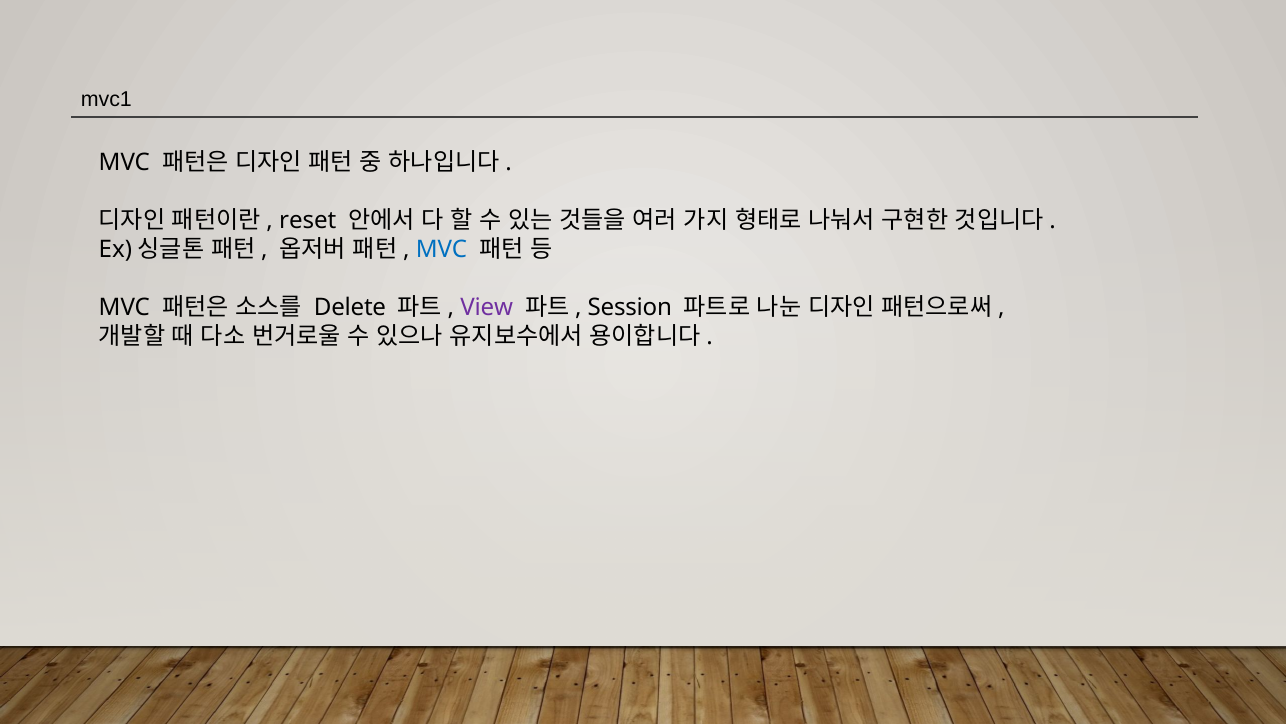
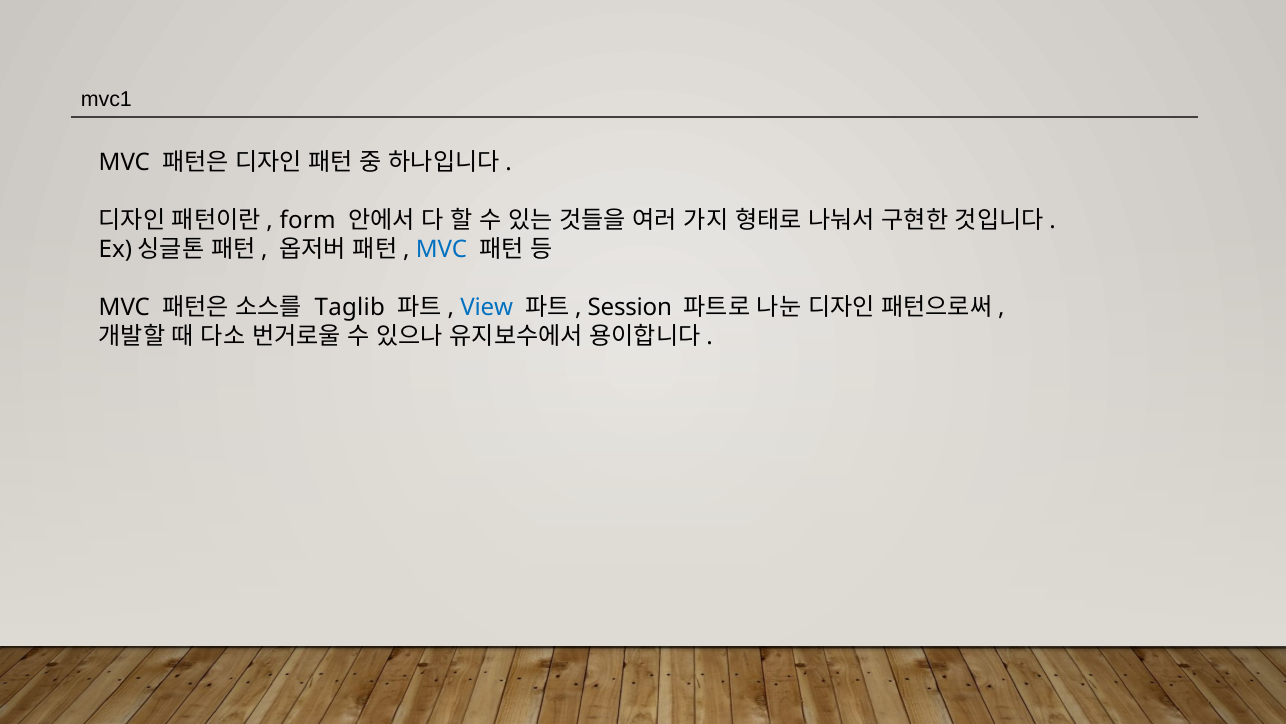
reset: reset -> form (308, 220)
Delete: Delete -> Taglib (350, 307)
View colour: purple -> blue (487, 307)
